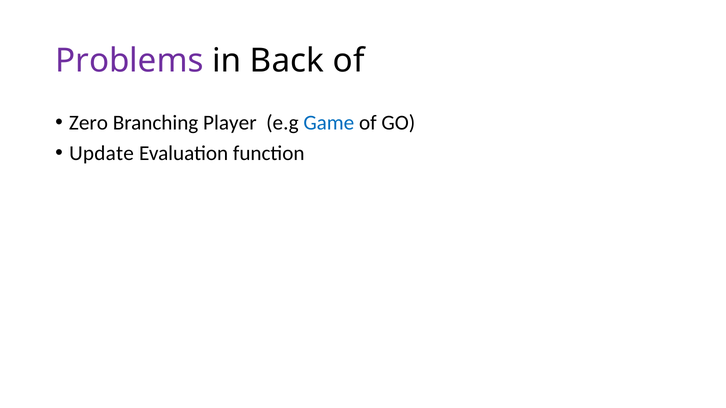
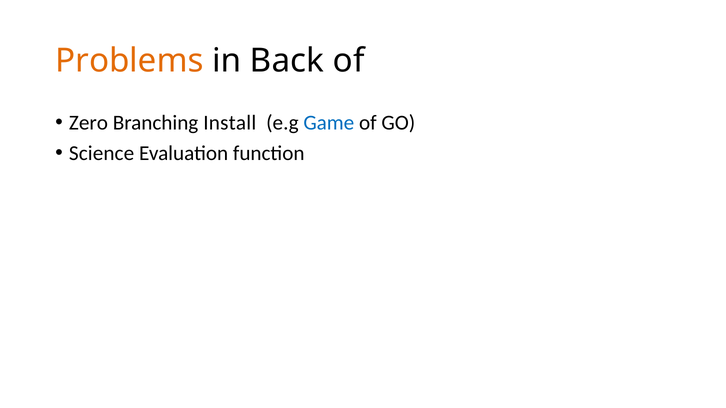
Problems colour: purple -> orange (129, 61)
Player: Player -> Install (230, 123)
Update: Update -> Science (102, 153)
